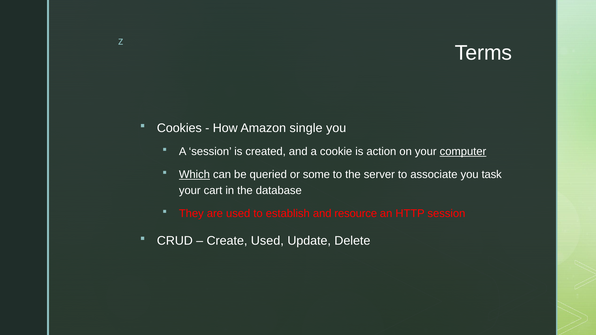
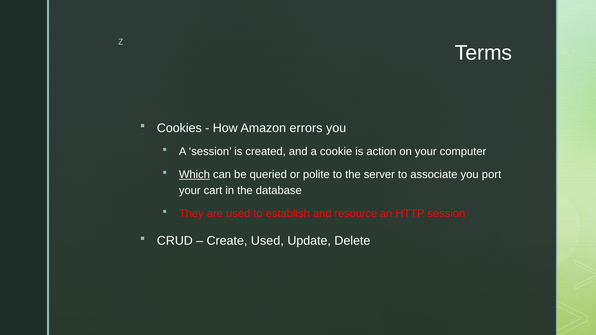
single: single -> errors (306, 128)
computer underline: present -> none (463, 152)
some: some -> polite (316, 175)
task: task -> port (492, 175)
